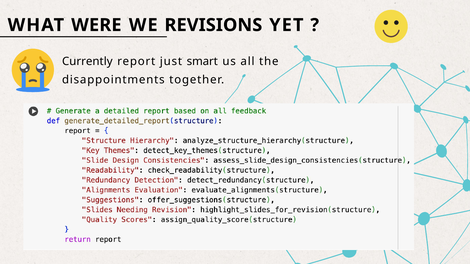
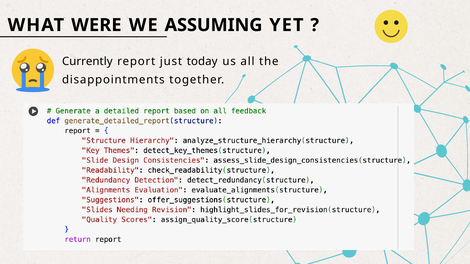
REVISIONS: REVISIONS -> ASSUMING (213, 25)
smart: smart -> today (202, 62)
